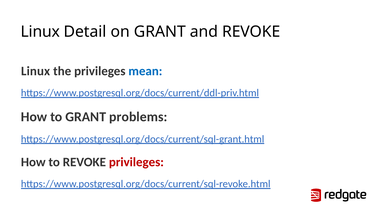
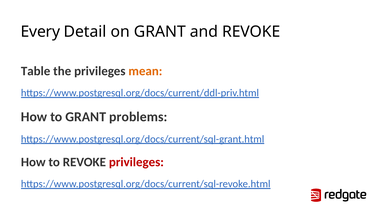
Linux: Linux -> Every (40, 32)
Linux: Linux -> Table (36, 71)
mean colour: blue -> orange (145, 71)
